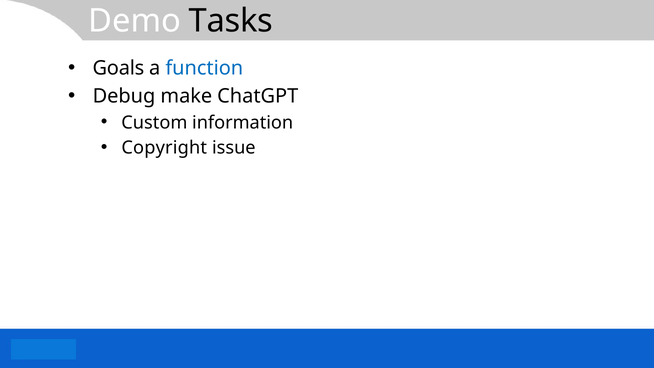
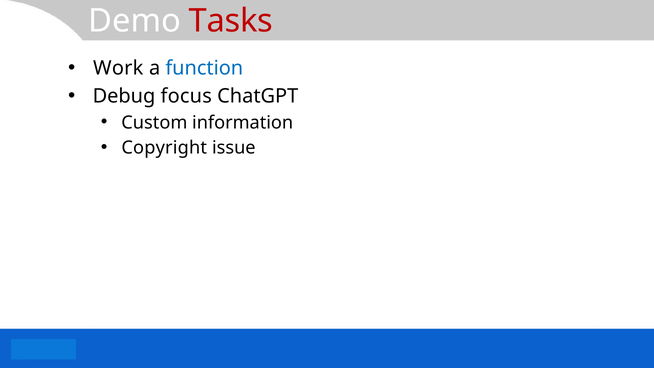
Tasks colour: black -> red (231, 21)
Goals: Goals -> Work (118, 68)
make: make -> focus (186, 96)
